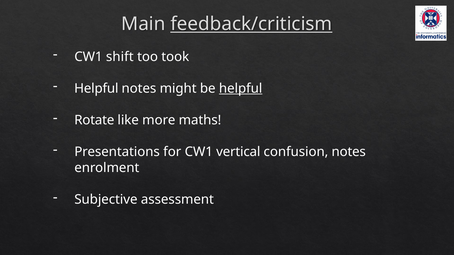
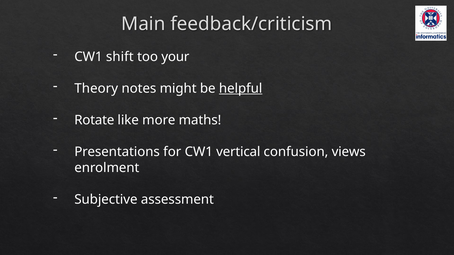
feedback/criticism underline: present -> none (251, 24)
took: took -> your (175, 57)
Helpful: Helpful -> Theory (96, 89)
confusion notes: notes -> views (349, 152)
